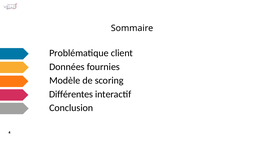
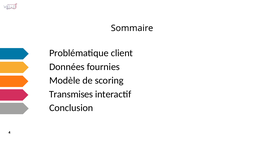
Différentes: Différentes -> Transmises (71, 95)
